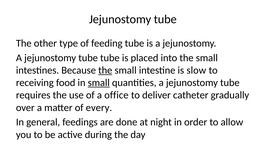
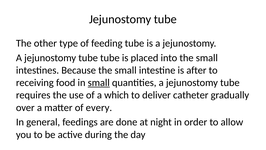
the underline: present -> none (105, 70)
slow: slow -> after (196, 70)
office: office -> which (117, 95)
